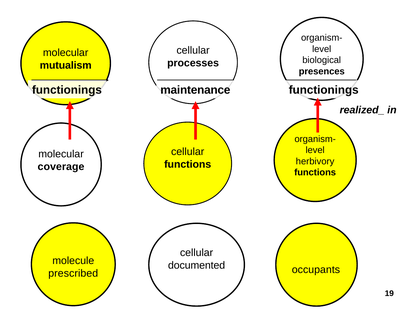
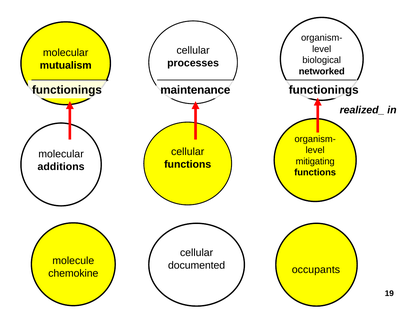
presences: presences -> networked (322, 71)
herbivory: herbivory -> mitigating (315, 161)
coverage: coverage -> additions (61, 167)
prescribed: prescribed -> chemokine (73, 274)
